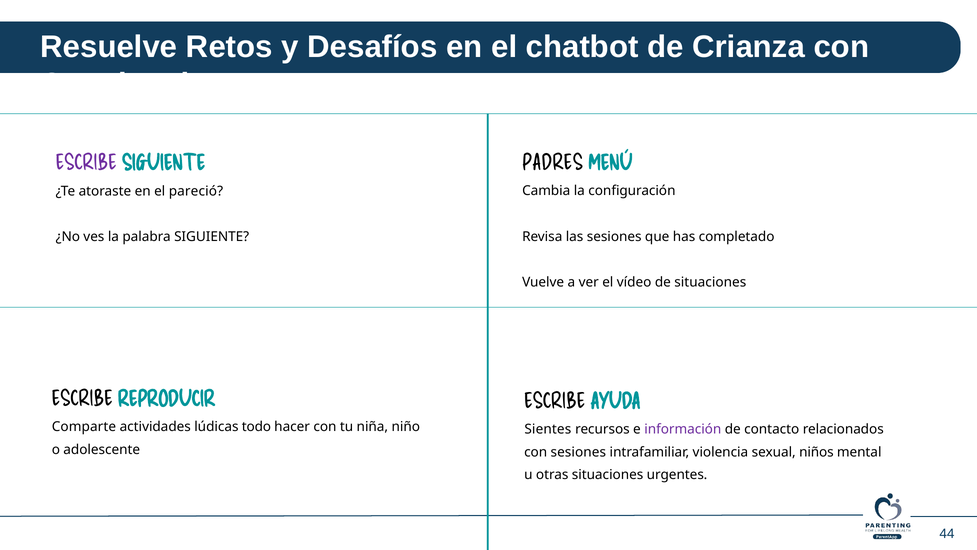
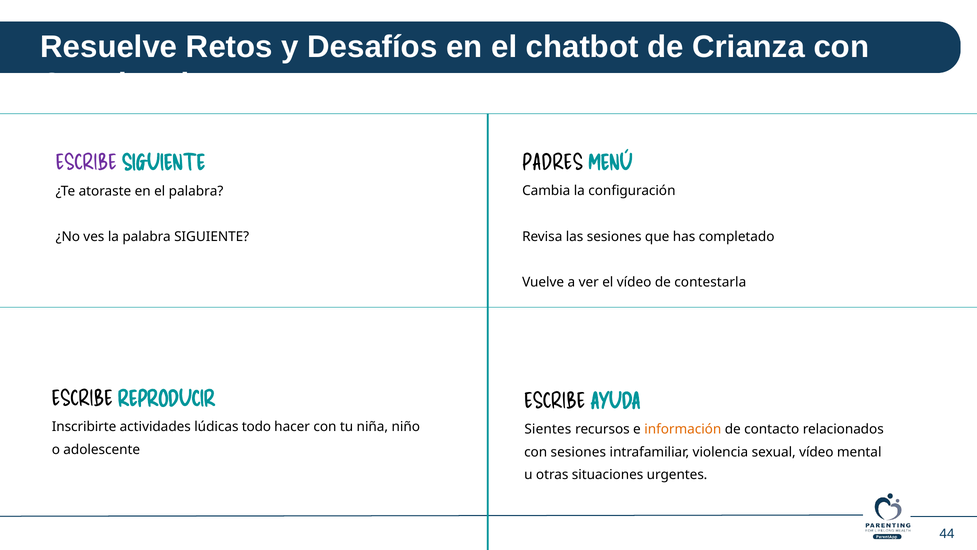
el pareció: pareció -> palabra (196, 191)
de situaciones: situaciones -> contestarla (710, 282)
Comparte: Comparte -> Inscribirte (84, 427)
información colour: purple -> orange (683, 429)
sexual niños: niños -> vídeo (816, 452)
